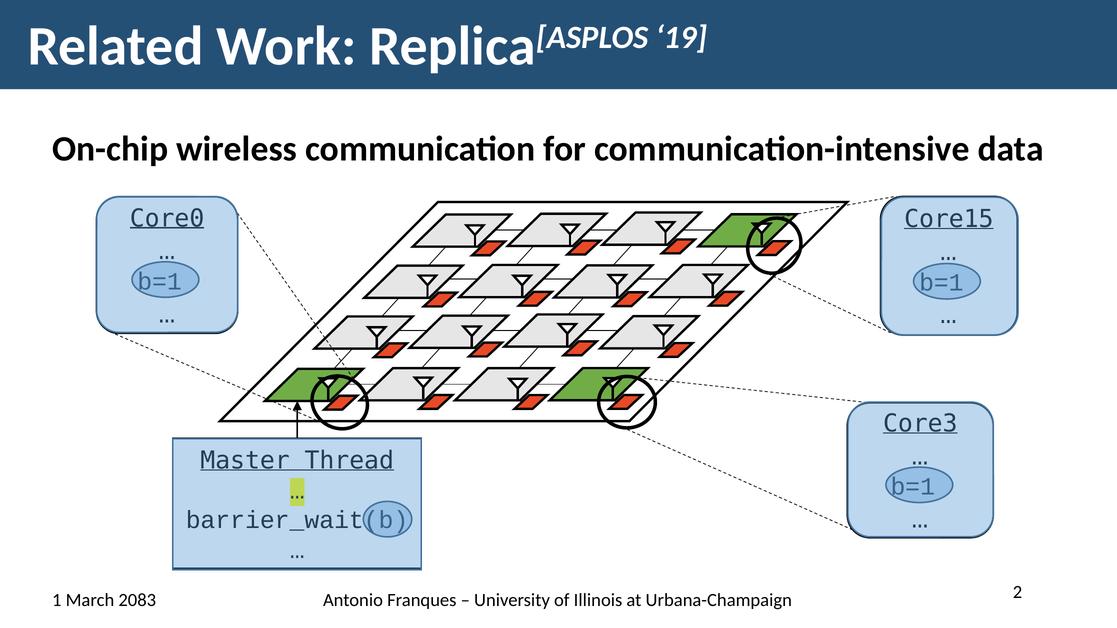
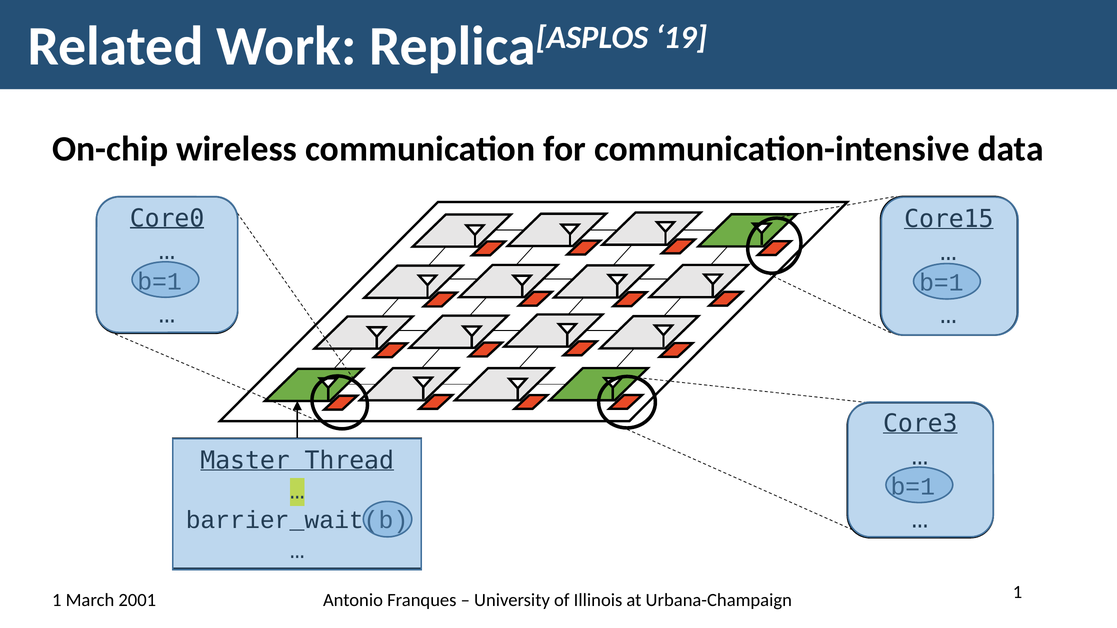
2083: 2083 -> 2001 (137, 600)
Urbana-Champaign 2: 2 -> 1 (1017, 592)
